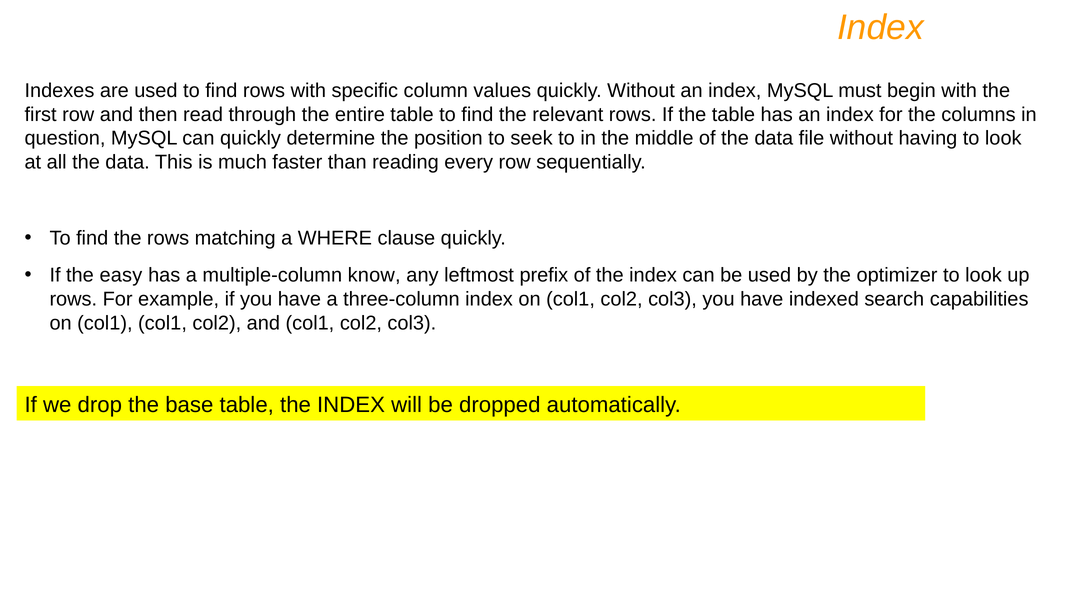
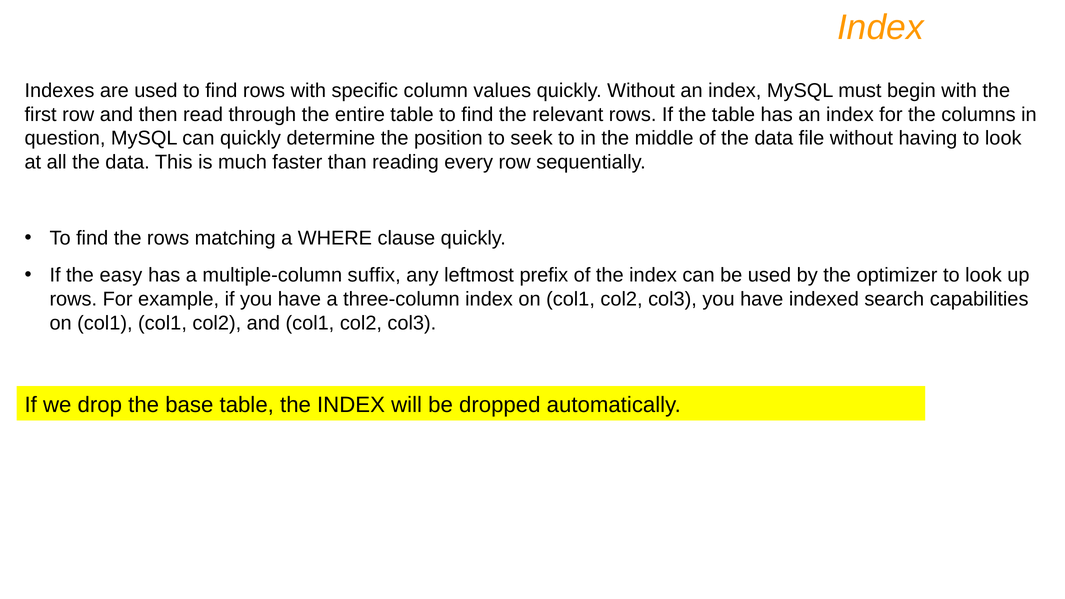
know: know -> suffix (374, 275)
